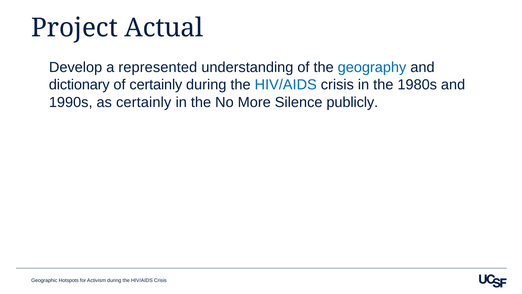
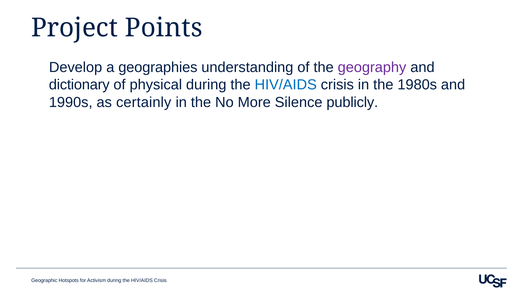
Actual: Actual -> Points (164, 28)
represented: represented -> geographies (158, 67)
geography colour: blue -> purple (372, 67)
of certainly: certainly -> physical (156, 85)
